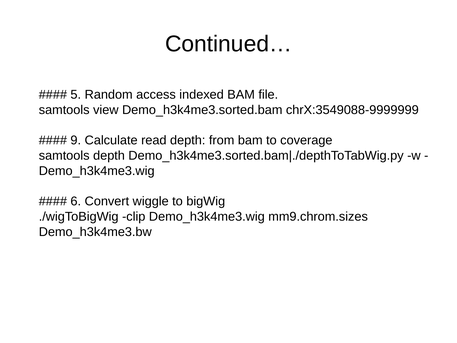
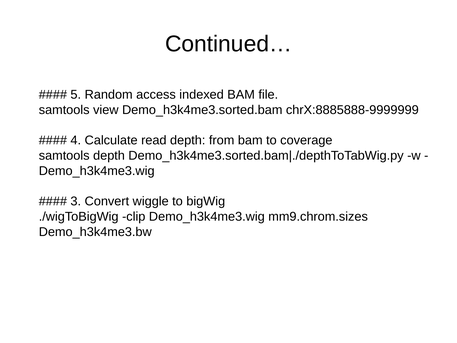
chrX:3549088-9999999: chrX:3549088-9999999 -> chrX:8885888-9999999 (352, 110)
9: 9 -> 4 (76, 140)
6: 6 -> 3 (76, 201)
